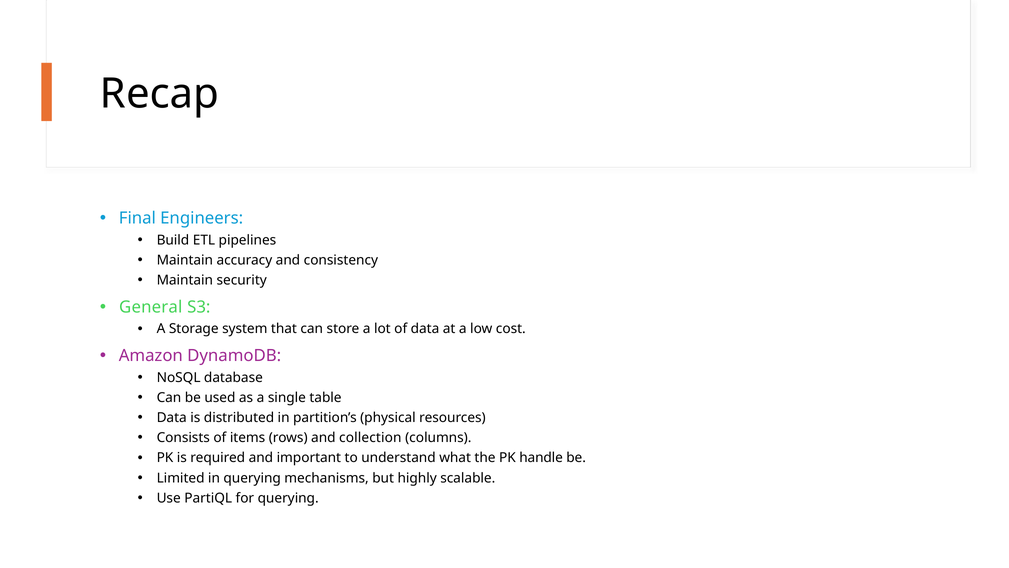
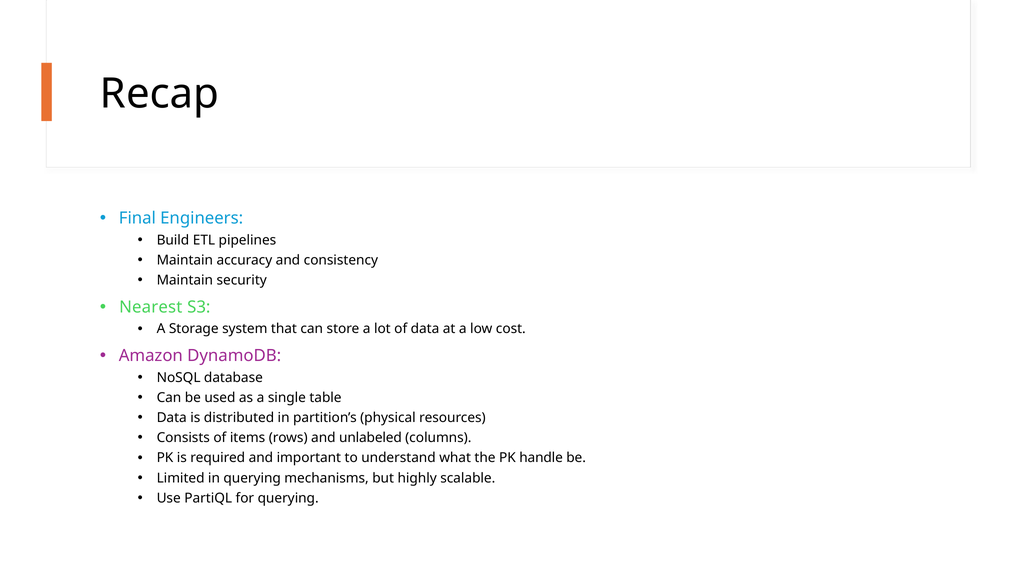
General: General -> Nearest (151, 307)
collection: collection -> unlabeled (370, 438)
